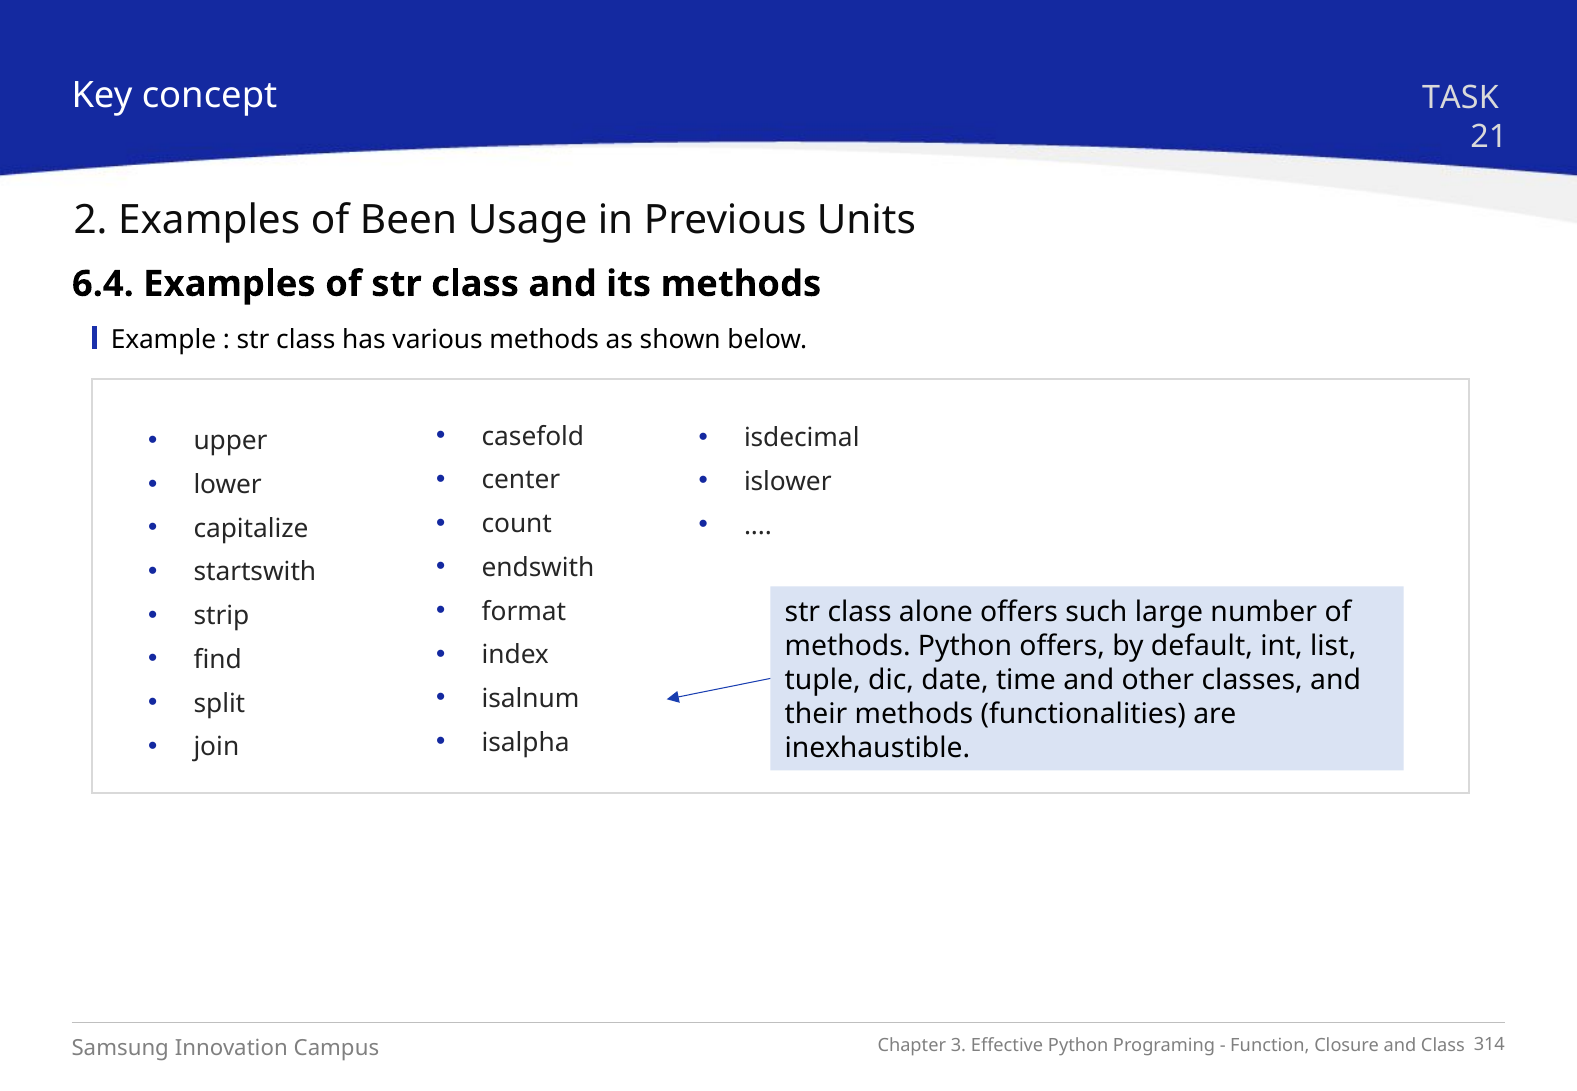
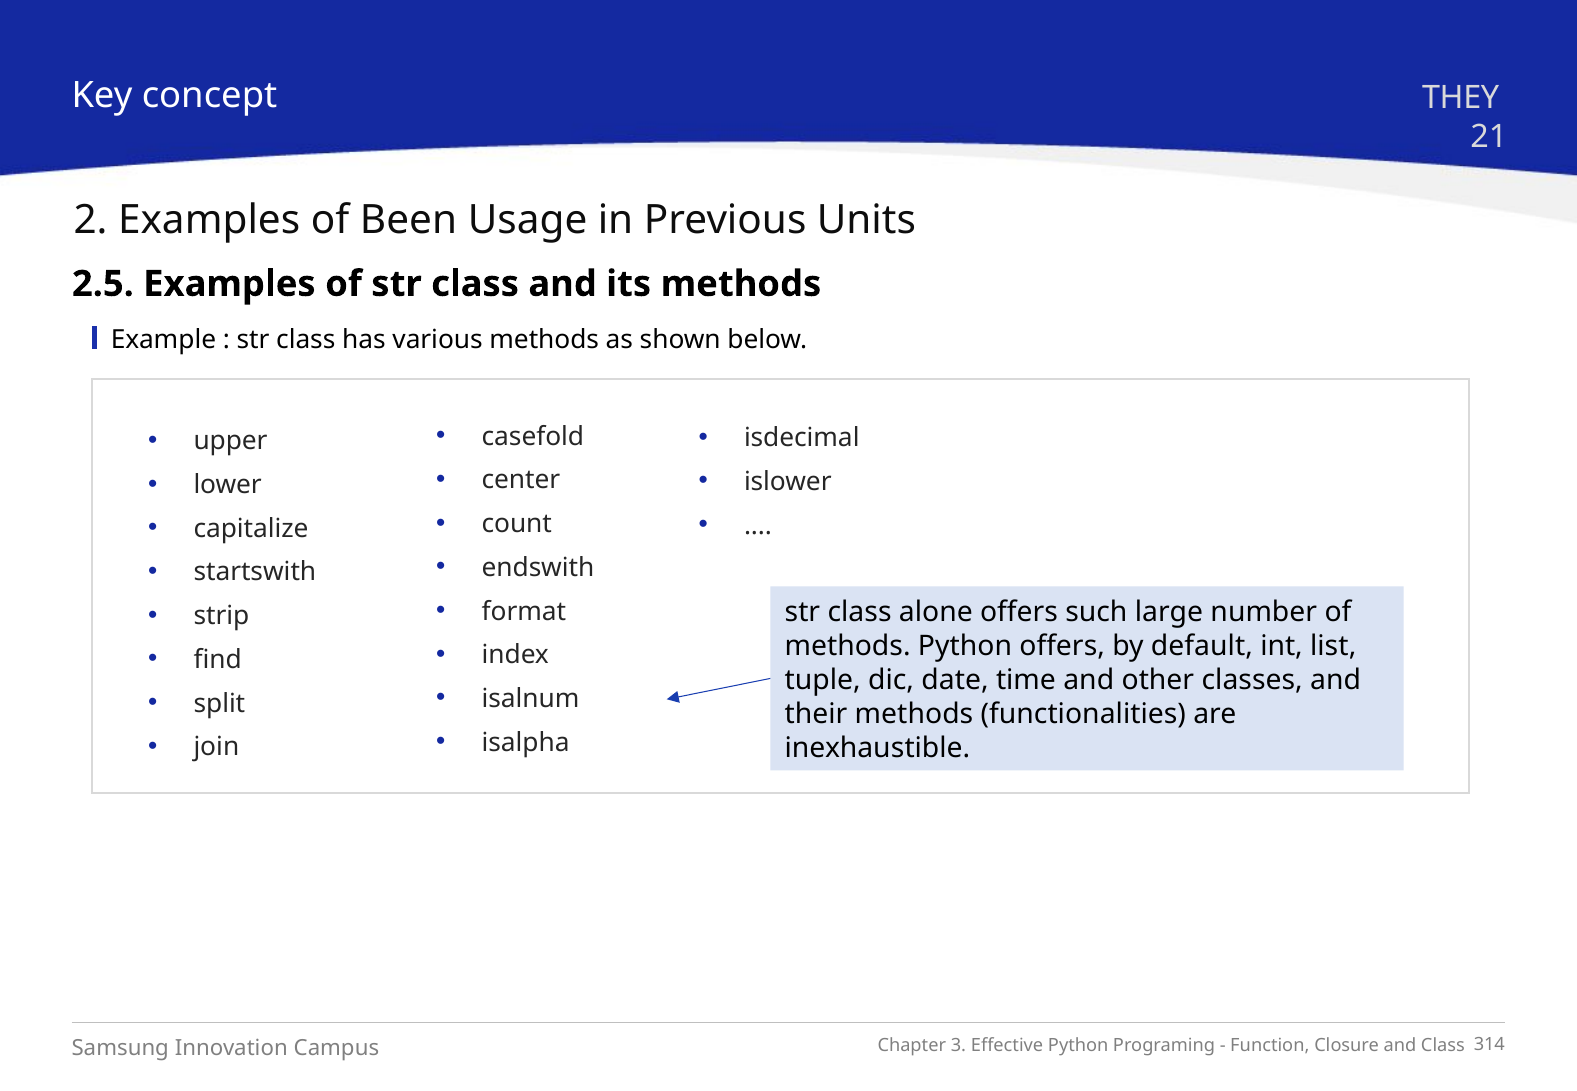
TASK: TASK -> THEY (1461, 98)
6.4: 6.4 -> 2.5 (103, 284)
